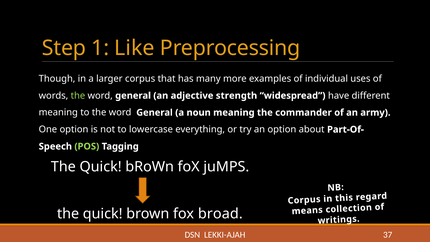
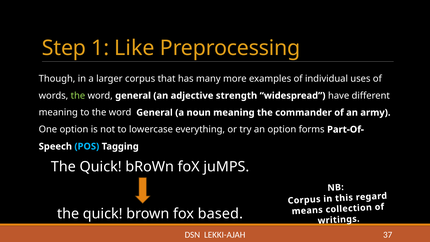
about: about -> forms (312, 129)
POS colour: light green -> light blue (87, 146)
broad: broad -> based (220, 214)
